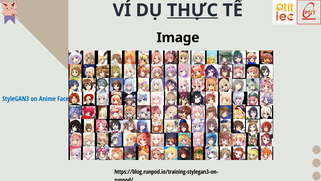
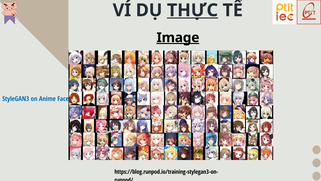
Image underline: none -> present (178, 38)
